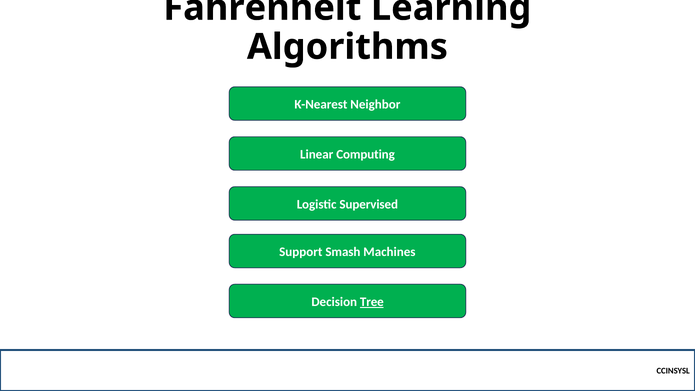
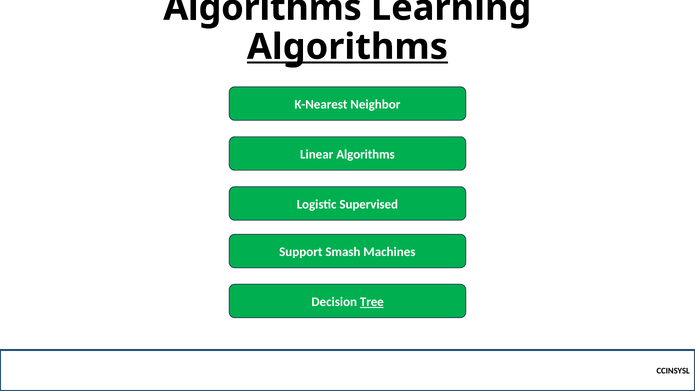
Fahrenheit: Fahrenheit -> Algorithms (263, 8)
Algorithms underline: none -> present (347, 47)
Linear Computing: Computing -> Algorithms (366, 154)
